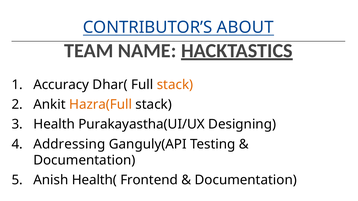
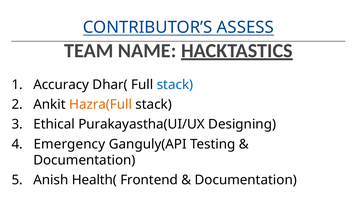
ABOUT: ABOUT -> ASSESS (245, 27)
stack colour: orange -> blue (175, 85)
Health: Health -> Ethical (54, 125)
Addressing: Addressing -> Emergency (69, 144)
